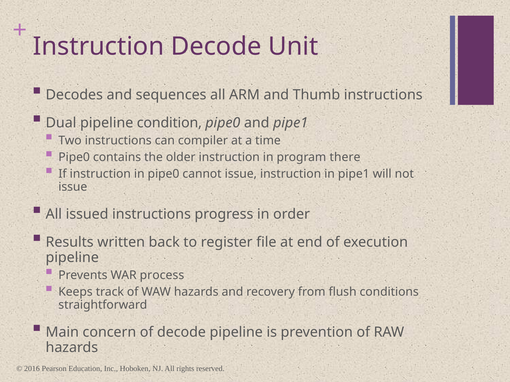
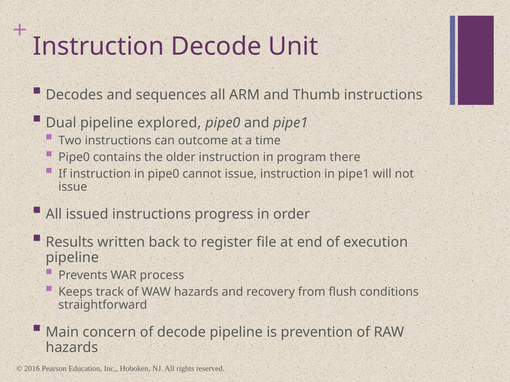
condition: condition -> explored (169, 123)
compiler: compiler -> outcome (203, 141)
